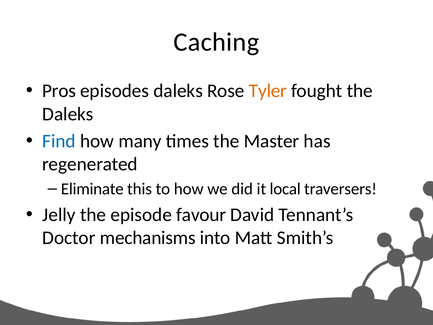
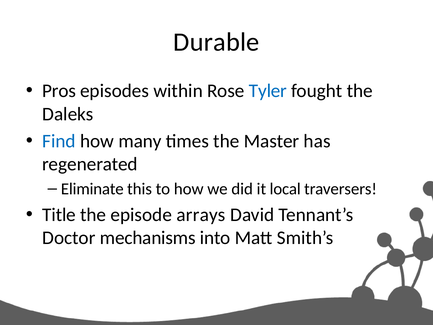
Caching: Caching -> Durable (216, 42)
episodes daleks: daleks -> within (178, 91)
Tyler colour: orange -> blue (268, 91)
Jelly: Jelly -> Title (59, 215)
favour: favour -> arrays (201, 215)
